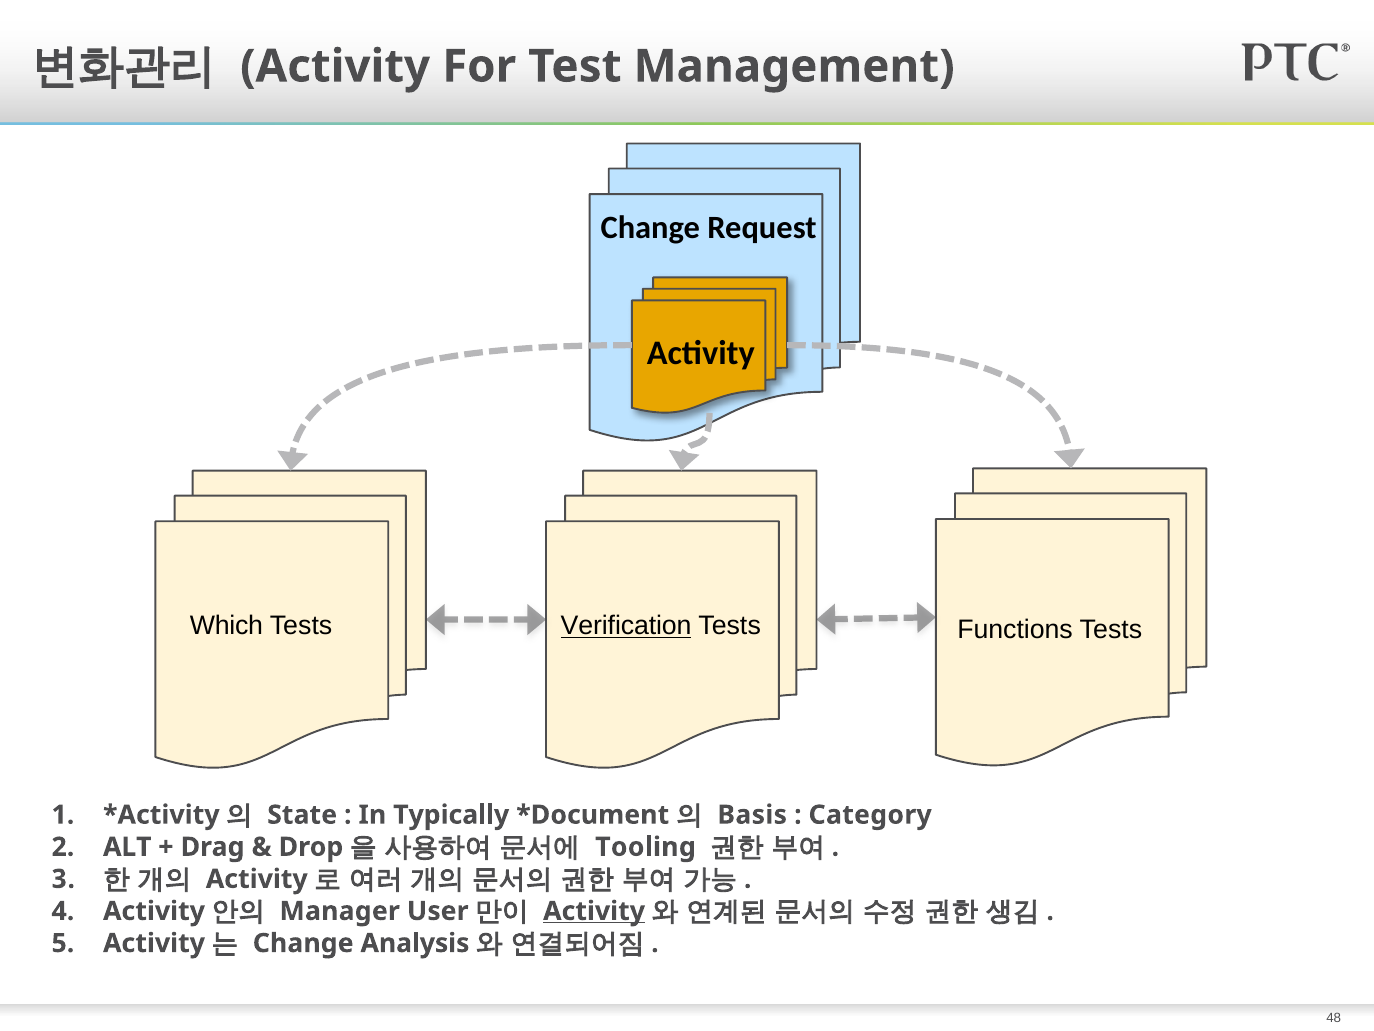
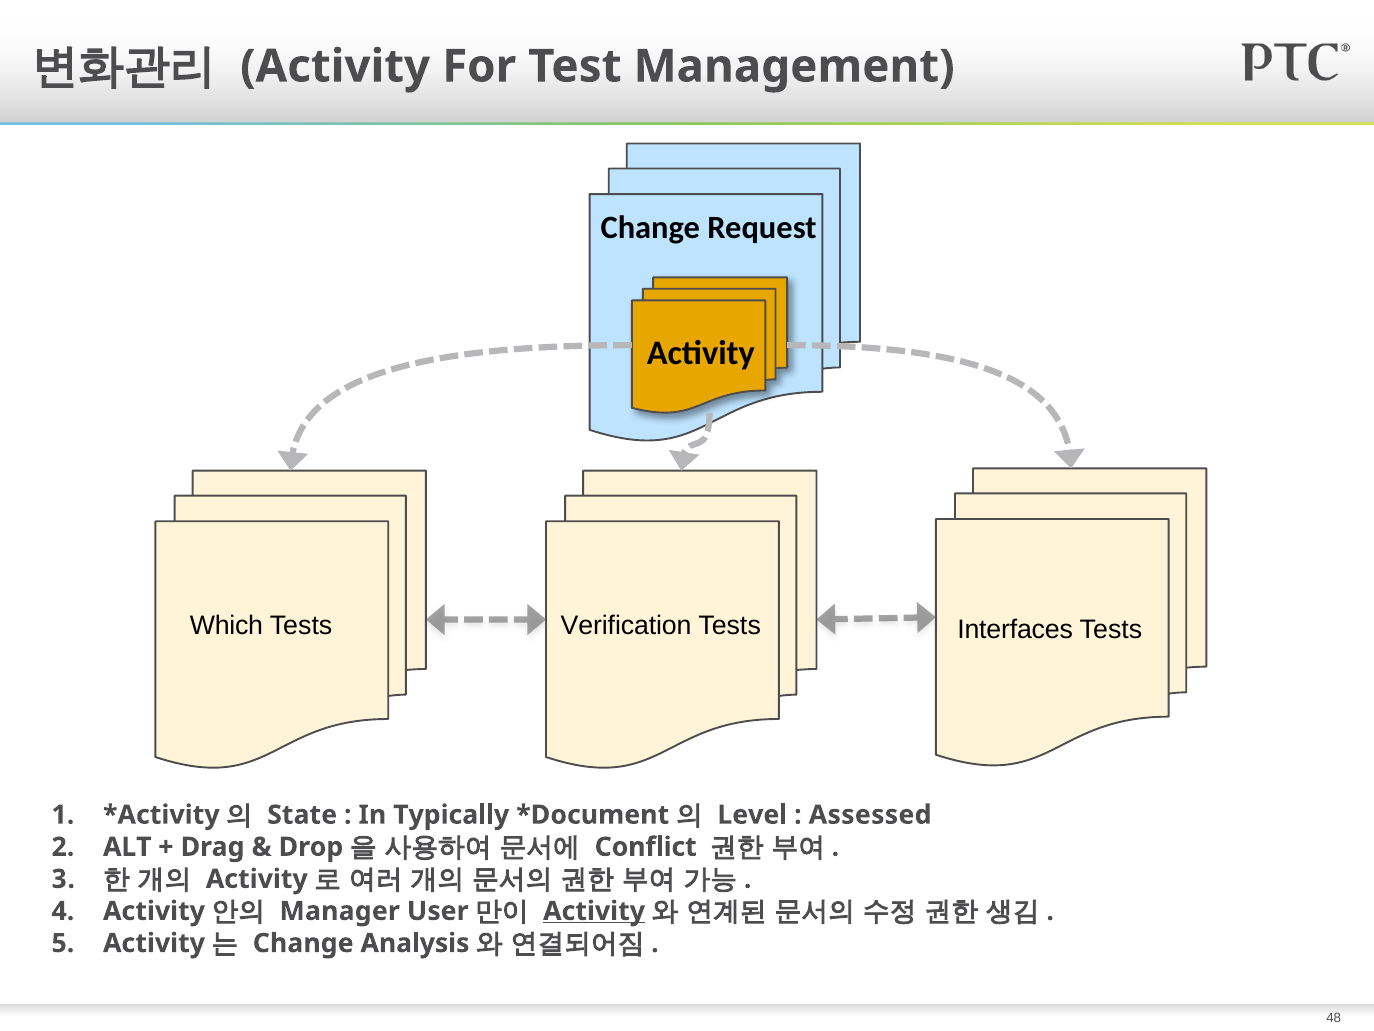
Verification underline: present -> none (626, 626)
Functions: Functions -> Interfaces (1015, 630)
Basis: Basis -> Level (752, 814)
Category: Category -> Assessed (870, 814)
Tooling: Tooling -> Conflict (646, 847)
